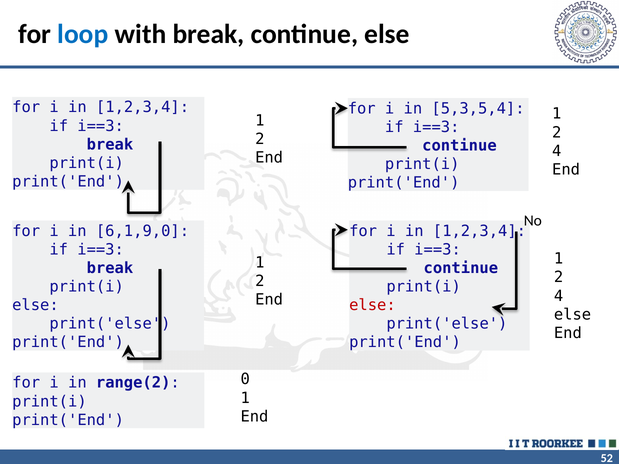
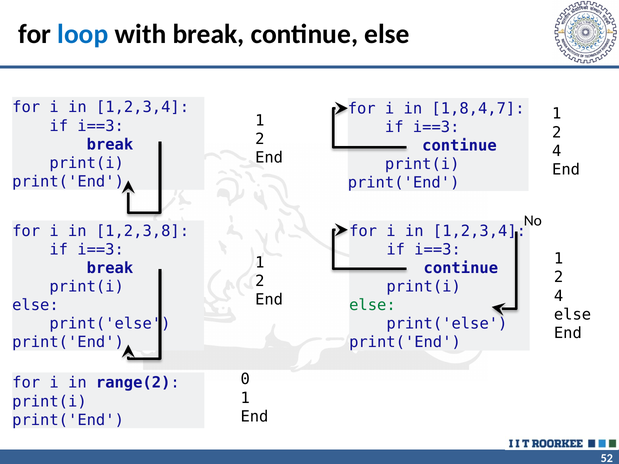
5,3,5,4: 5,3,5,4 -> 1,8,4,7 (478, 109)
6,1,9,0: 6,1,9,0 -> 1,2,3,8 (143, 231)
else colour: red -> green (372, 305)
